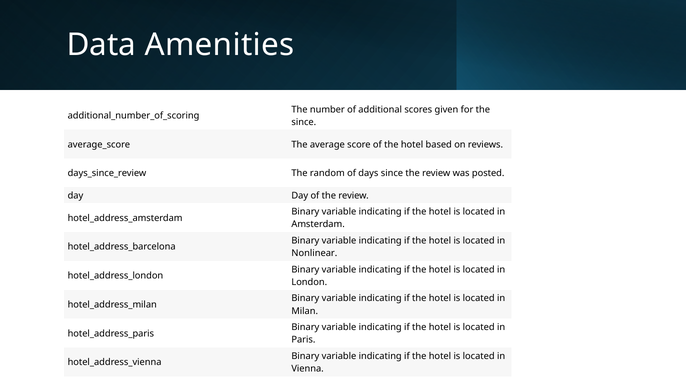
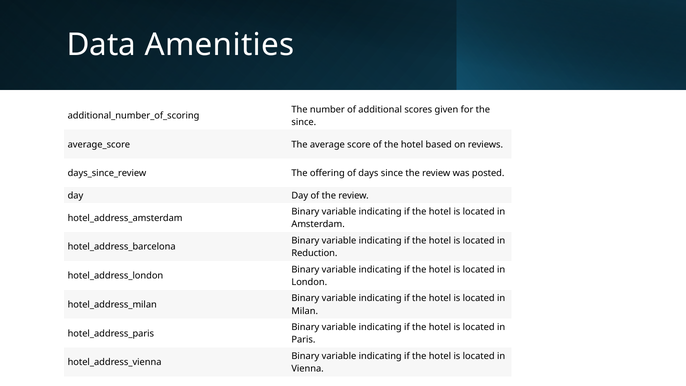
random: random -> offering (327, 173)
Nonlinear: Nonlinear -> Reduction (314, 253)
